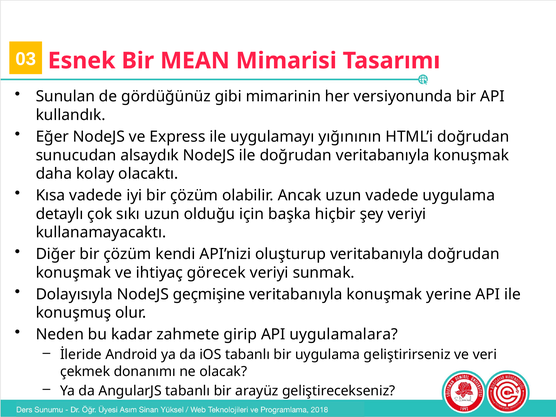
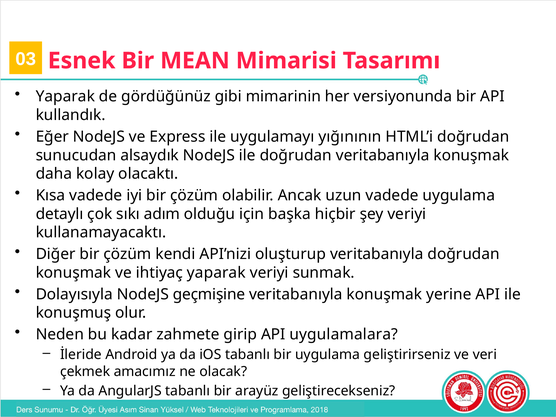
Sunulan: Sunulan -> Yaparak (65, 97)
sıkı uzun: uzun -> adım (162, 214)
ihtiyaç görecek: görecek -> yaparak (216, 273)
donanımı: donanımı -> amacımız (145, 371)
